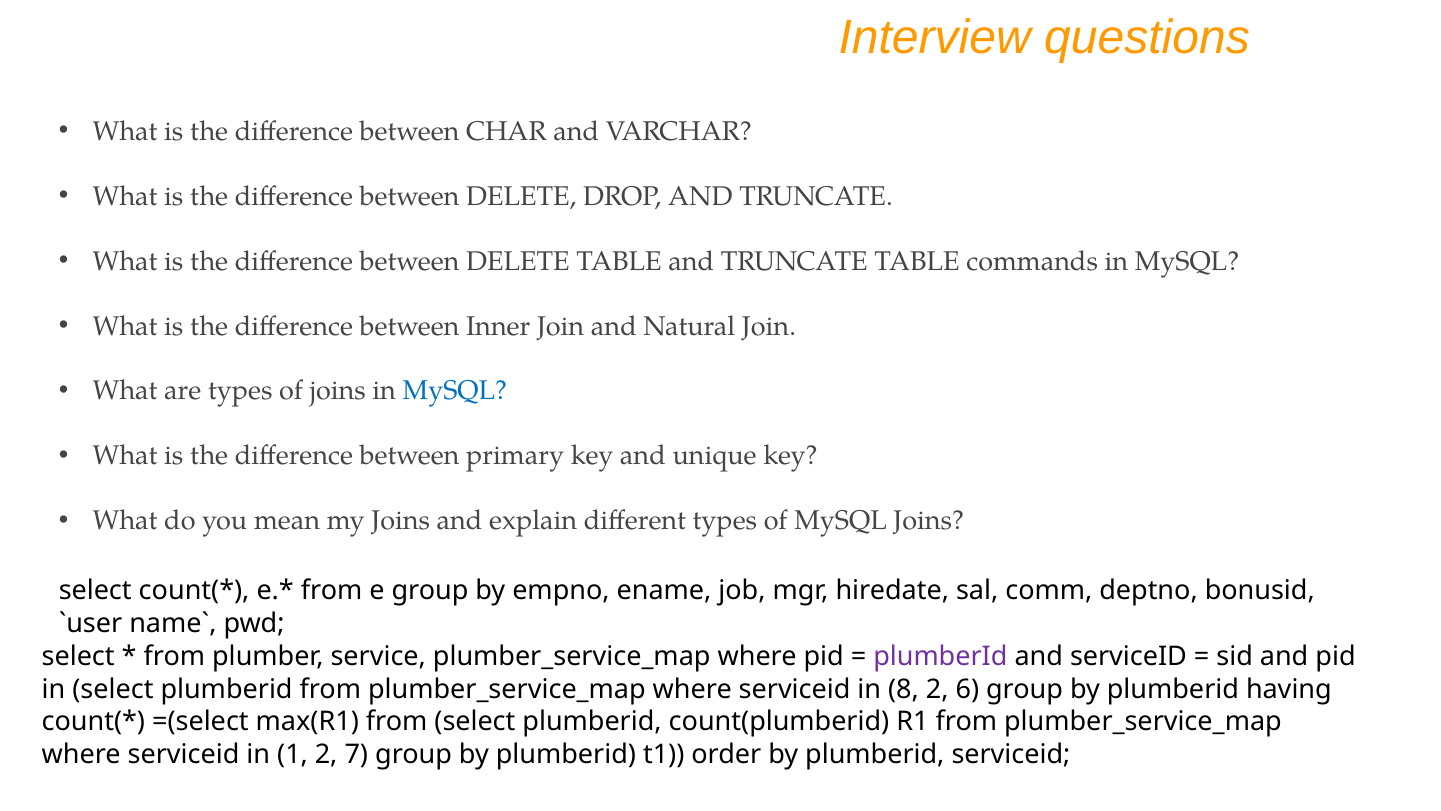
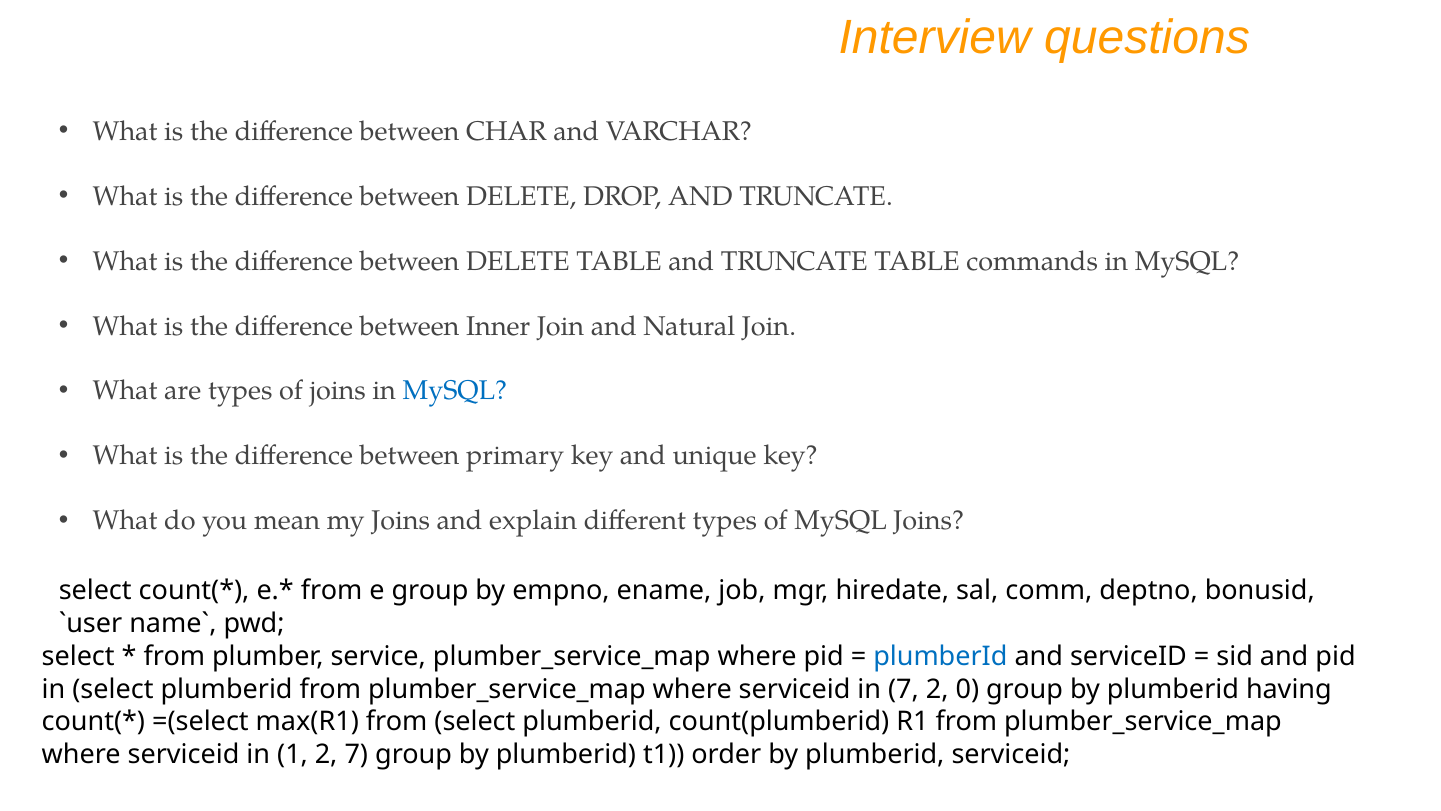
plumberId colour: purple -> blue (940, 657)
in 8: 8 -> 7 (903, 689)
6: 6 -> 0 (967, 689)
